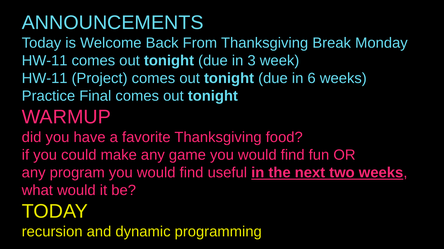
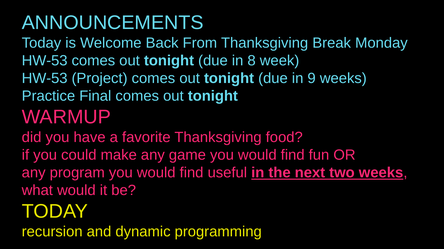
HW-11: HW-11 -> HW-53 (45, 61)
3: 3 -> 8 (252, 61)
HW-11: HW-11 -> HW-53 (45, 79)
6: 6 -> 9 (312, 79)
